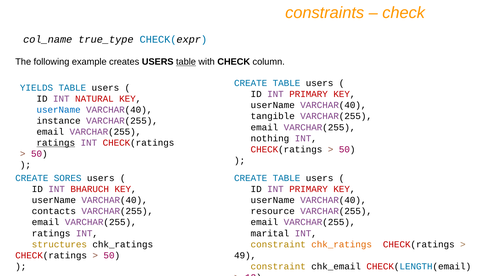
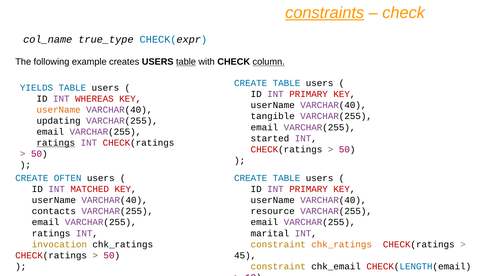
constraints underline: none -> present (325, 13)
column underline: none -> present (269, 62)
NATURAL: NATURAL -> WHEREAS (94, 99)
userName colour: blue -> orange (59, 110)
instance: instance -> updating (59, 121)
nothing: nothing -> started (270, 138)
SORES: SORES -> OFTEN (68, 178)
BHARUCH: BHARUCH -> MATCHED (90, 189)
structures: structures -> invocation (59, 244)
49: 49 -> 45 (245, 255)
